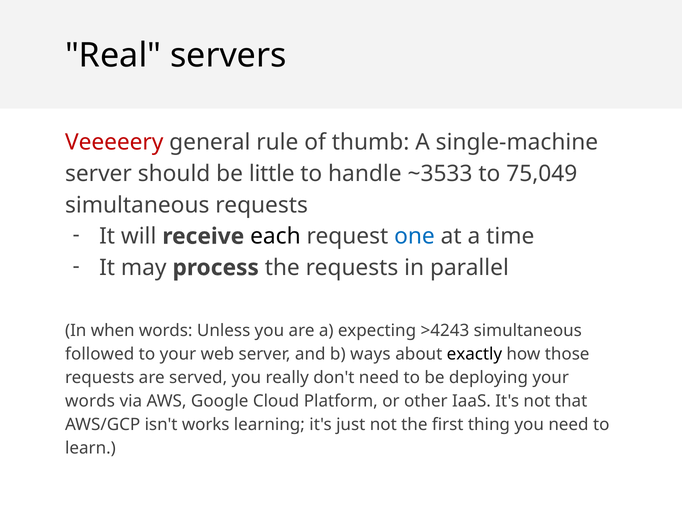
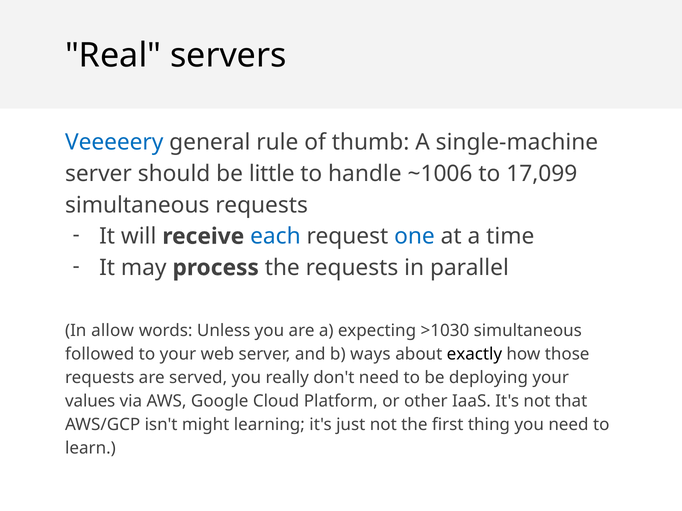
Veeeeery colour: red -> blue (114, 142)
~3533: ~3533 -> ~1006 (440, 174)
75,049: 75,049 -> 17,099 (542, 174)
each colour: black -> blue (275, 237)
when: when -> allow (113, 331)
>4243: >4243 -> >1030 (445, 331)
words: words -> values (90, 402)
works: works -> might (206, 425)
